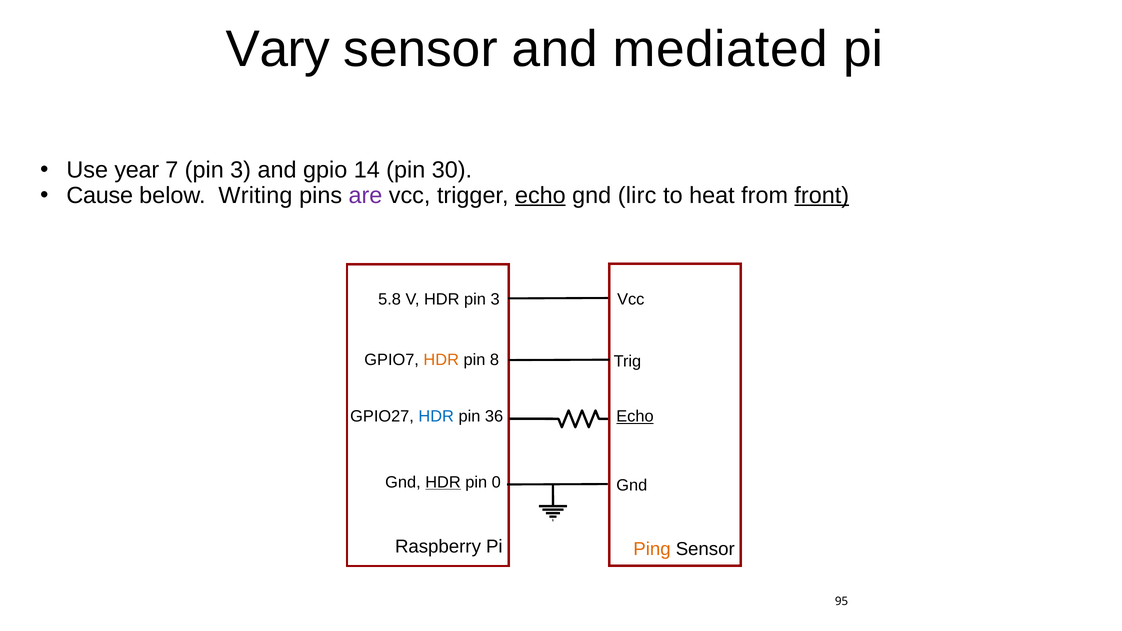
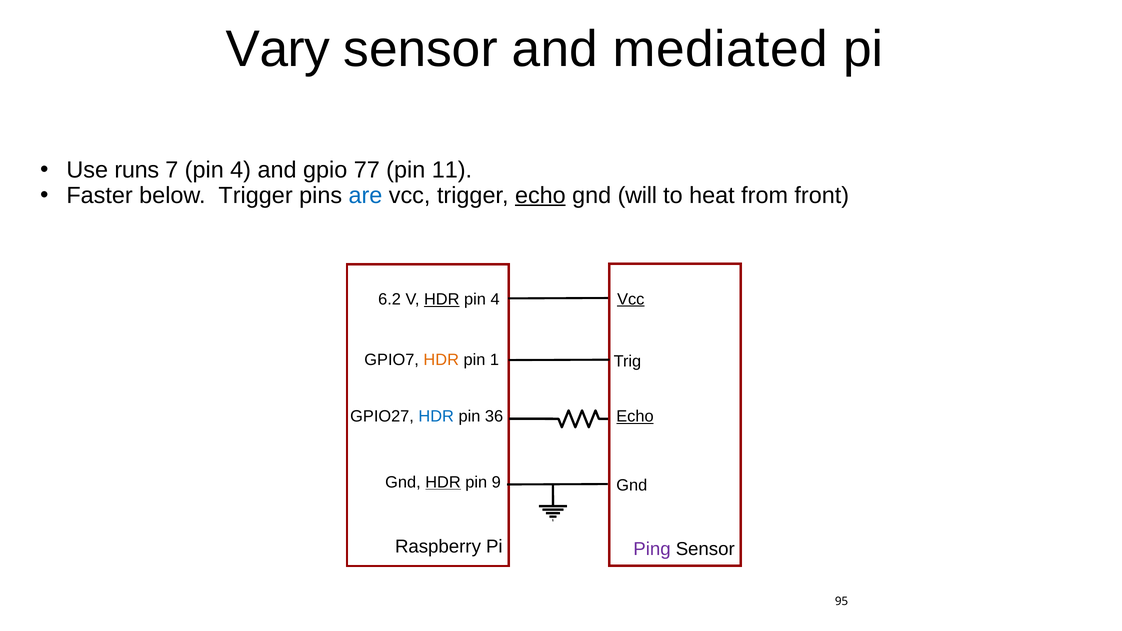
year: year -> runs (137, 170)
7 pin 3: 3 -> 4 (241, 170)
14: 14 -> 77 (367, 170)
30: 30 -> 11 (452, 170)
Cause: Cause -> Faster (100, 195)
below Writing: Writing -> Trigger (256, 195)
are colour: purple -> blue (365, 195)
lirc: lirc -> will (637, 195)
front underline: present -> none (822, 195)
Vcc underline: none -> present (631, 299)
5.8: 5.8 -> 6.2 (390, 300)
HDR underline: none -> present (442, 300)
3: 3 -> 4 (495, 300)
8: 8 -> 1 (495, 360)
0: 0 -> 9 (496, 482)
Ping colour: orange -> purple (652, 549)
